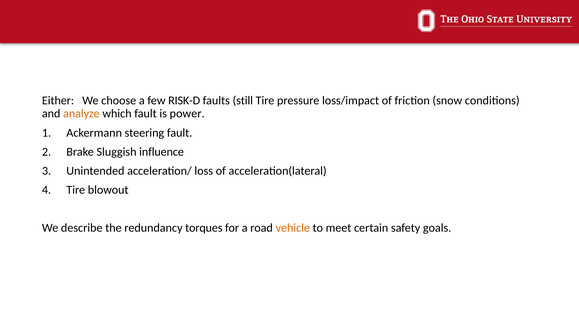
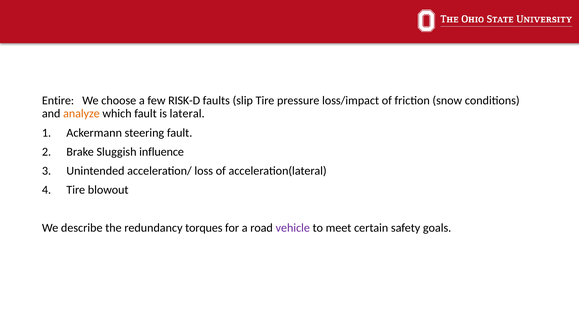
Either: Either -> Entire (58, 101)
still: still -> slip (243, 101)
power: power -> lateral (187, 114)
vehicle colour: orange -> purple (293, 228)
